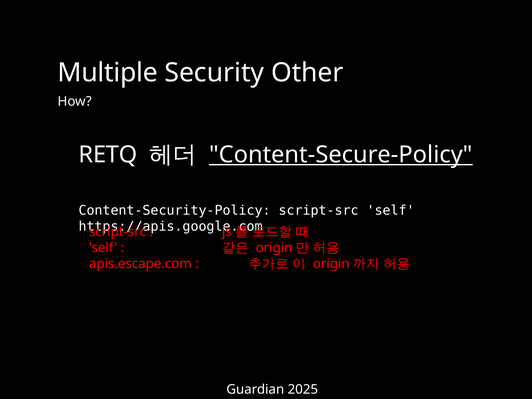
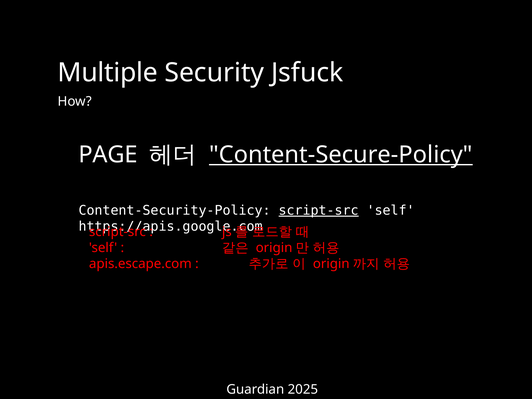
Other: Other -> Jsfuck (307, 73)
RETQ: RETQ -> PAGE (108, 155)
script-src underline: none -> present (319, 210)
